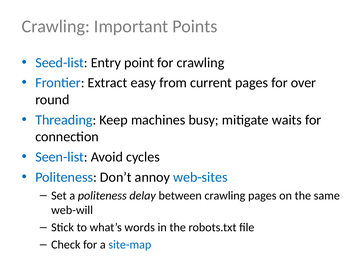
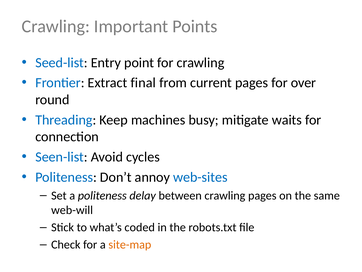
easy: easy -> final (143, 83)
words: words -> coded (140, 227)
site-map colour: blue -> orange (130, 244)
